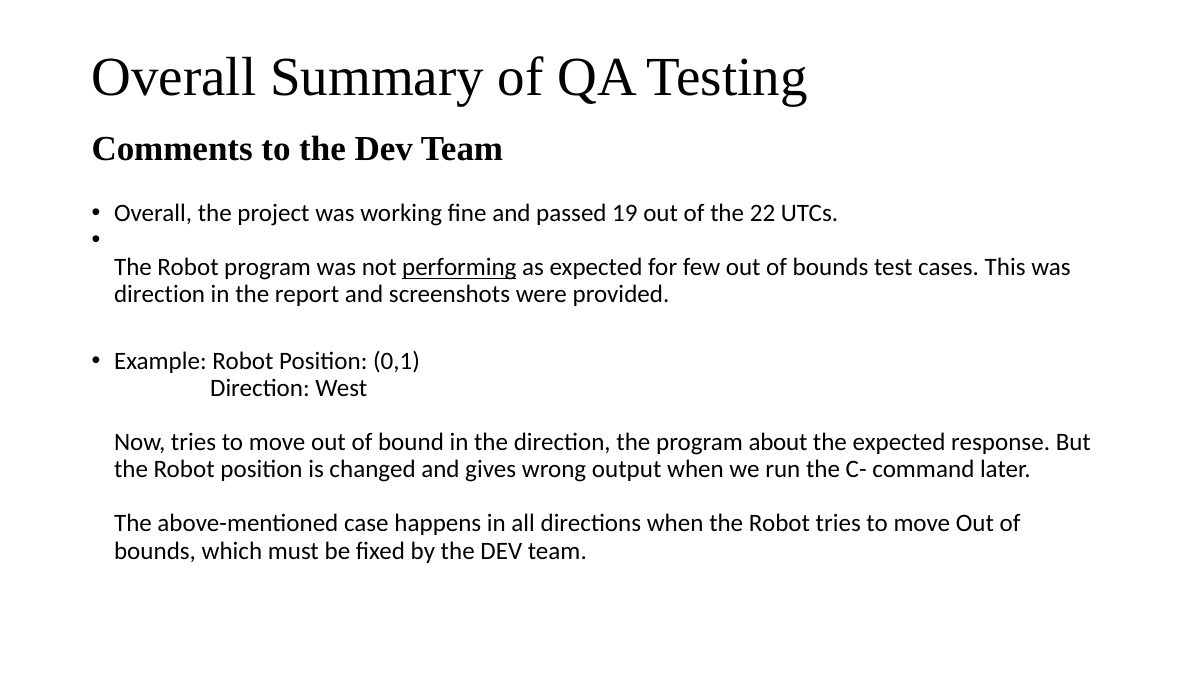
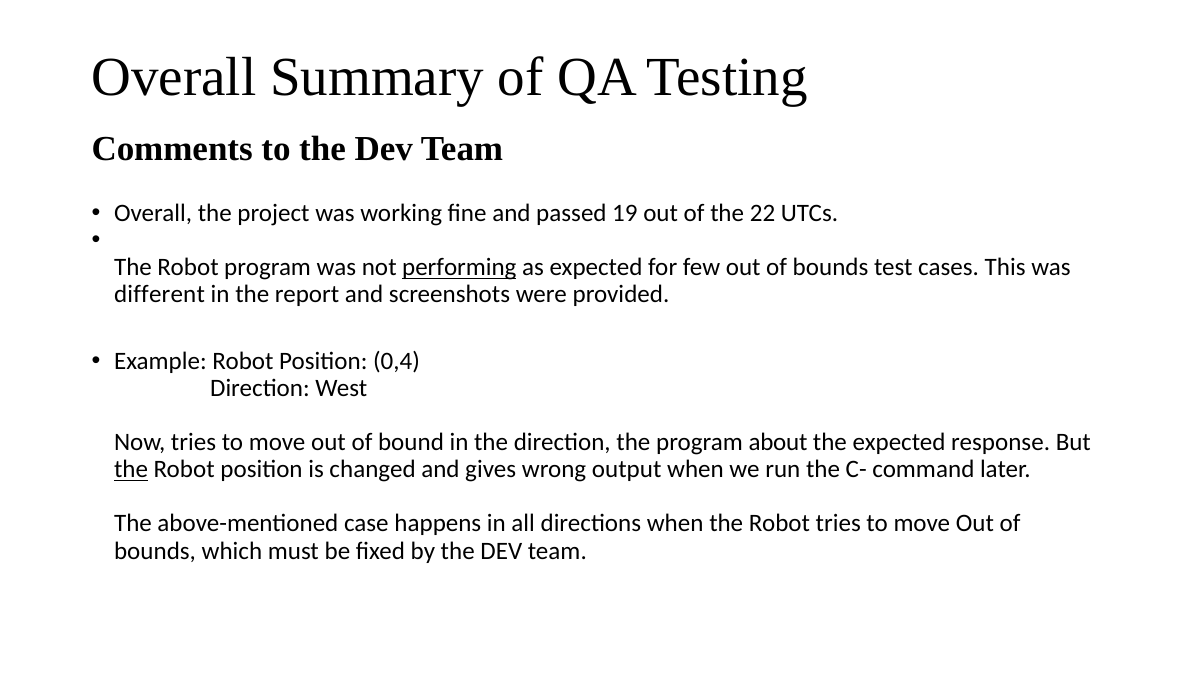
direction: direction -> different (160, 294)
0,1: 0,1 -> 0,4 (396, 361)
the underline: none -> present (131, 469)
